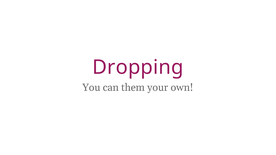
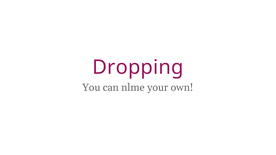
them: them -> nlme (133, 88)
